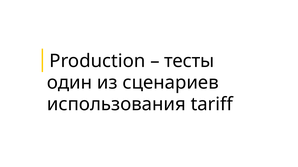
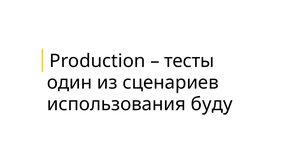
tariff: tariff -> буду (212, 105)
